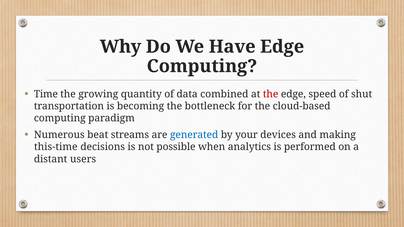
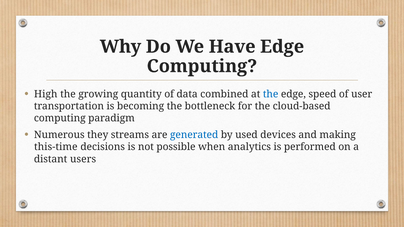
Time: Time -> High (46, 94)
the colour: red -> blue (271, 94)
shut: shut -> user (362, 94)
beat: beat -> they (98, 135)
your: your -> used (246, 135)
